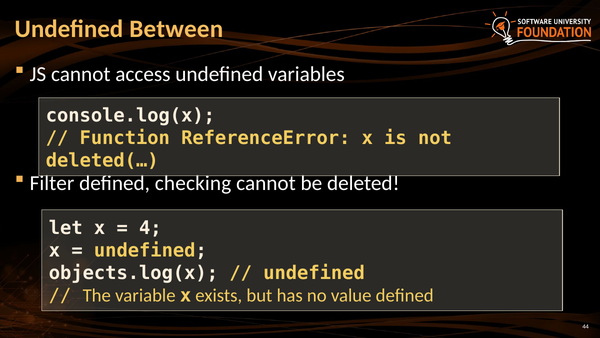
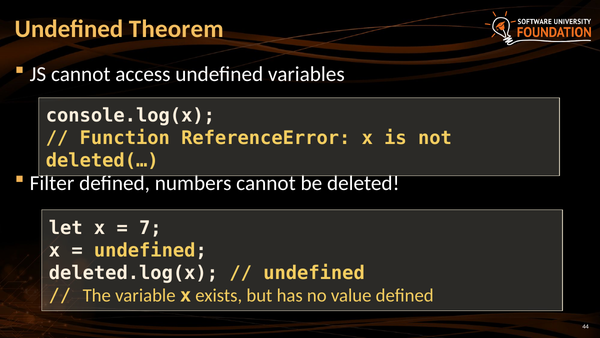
Between: Between -> Theorem (176, 29)
checking: checking -> numbers (193, 183)
4: 4 -> 7 (150, 228)
objects.log(x: objects.log(x -> deleted.log(x (133, 273)
